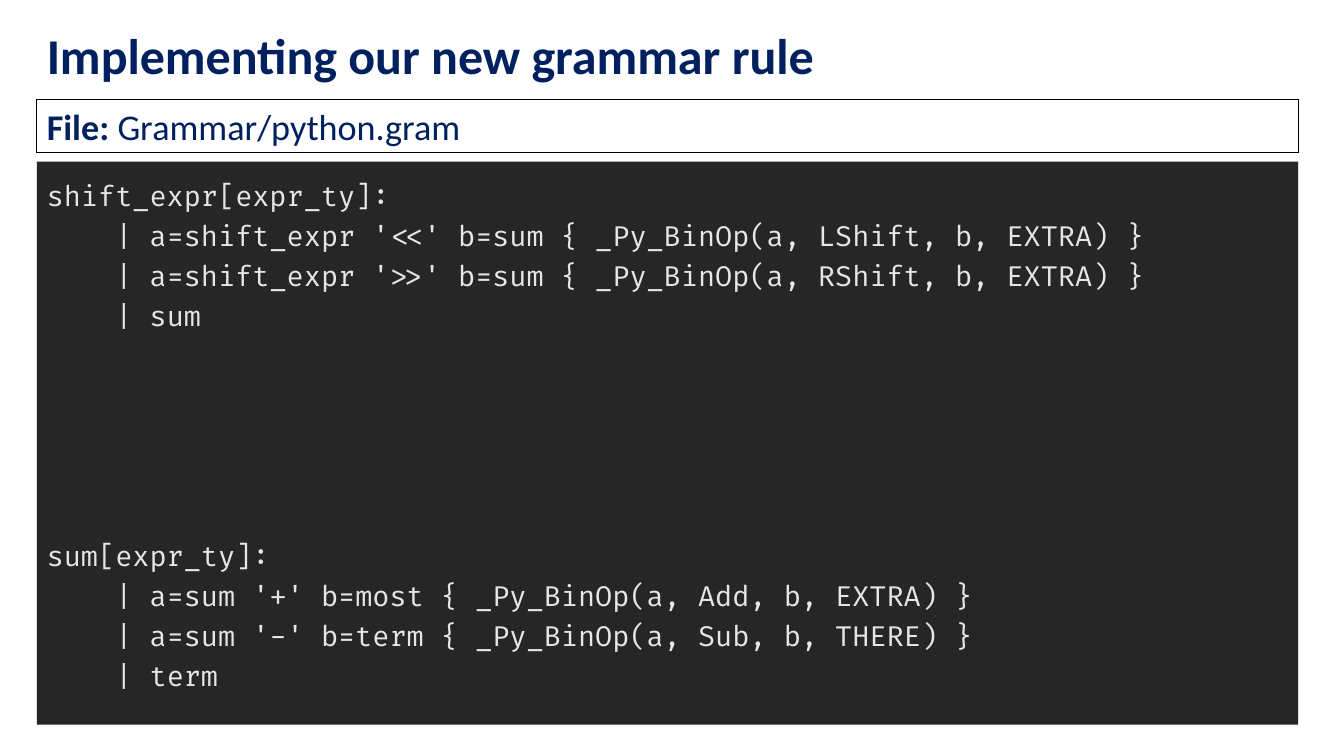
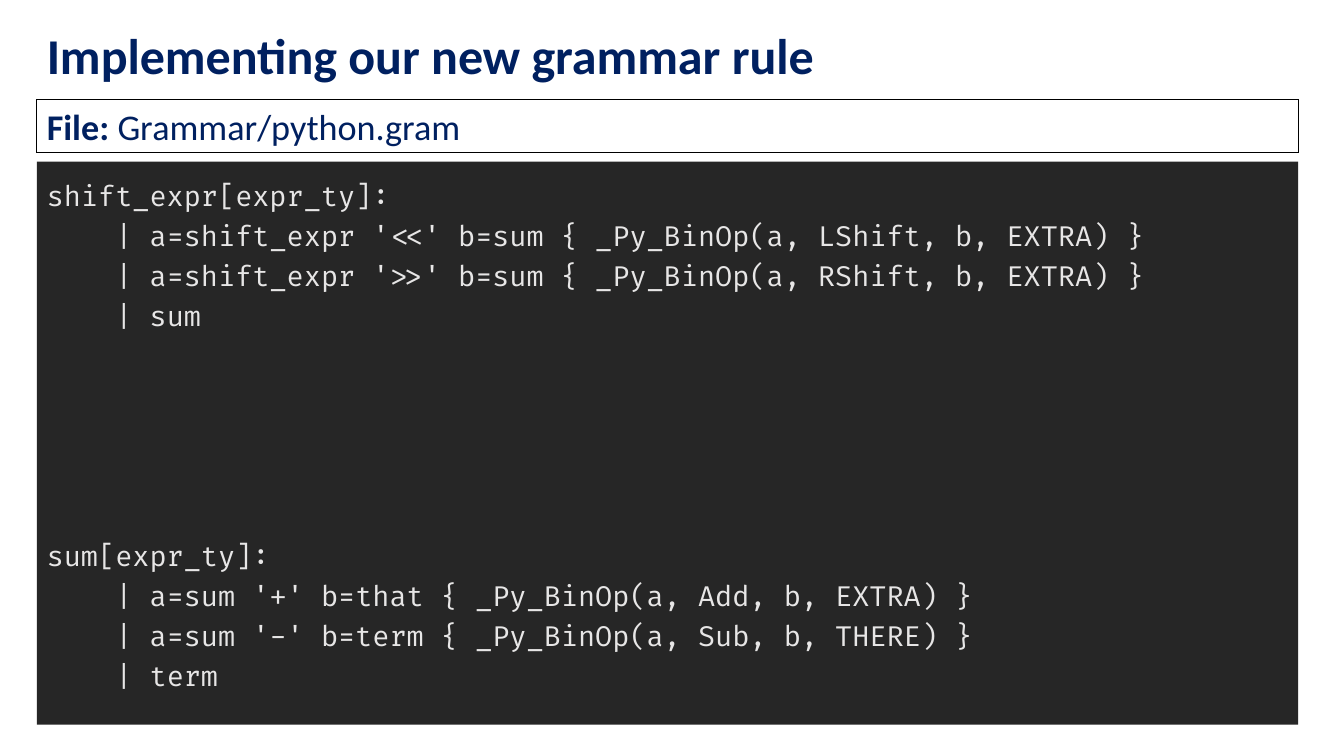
b=most: b=most -> b=that (372, 597)
